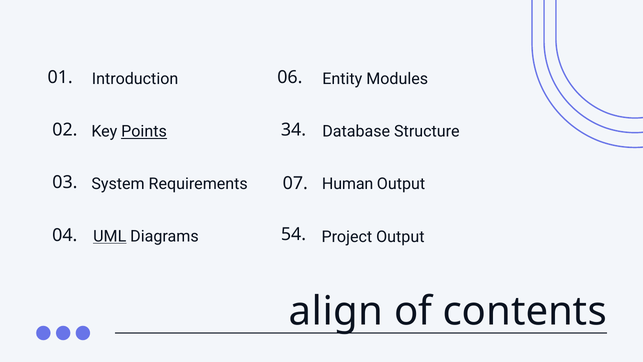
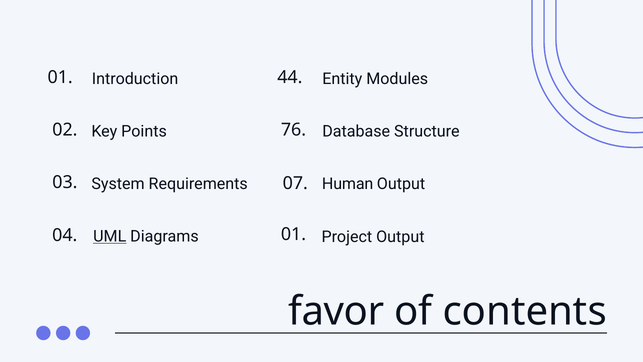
06: 06 -> 44 (290, 77)
Points underline: present -> none (144, 131)
34: 34 -> 76 (293, 130)
Diagrams 54: 54 -> 01 (293, 234)
align: align -> favor (336, 311)
